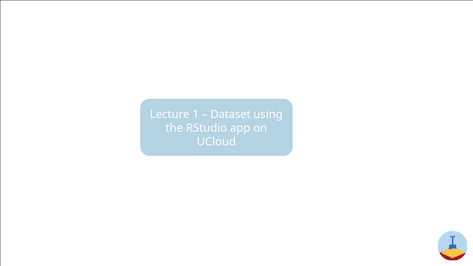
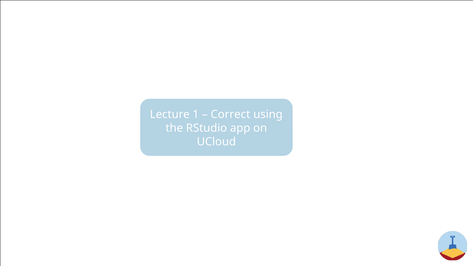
Dataset: Dataset -> Correct (230, 115)
